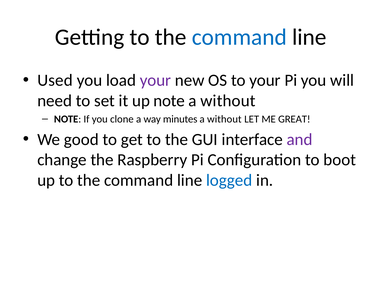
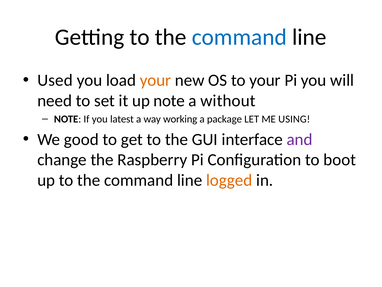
your colour: purple -> orange (155, 80)
clone: clone -> latest (122, 119)
minutes: minutes -> working (180, 119)
without: without -> package (224, 119)
GREAT: GREAT -> USING (294, 119)
logged colour: blue -> orange (229, 180)
